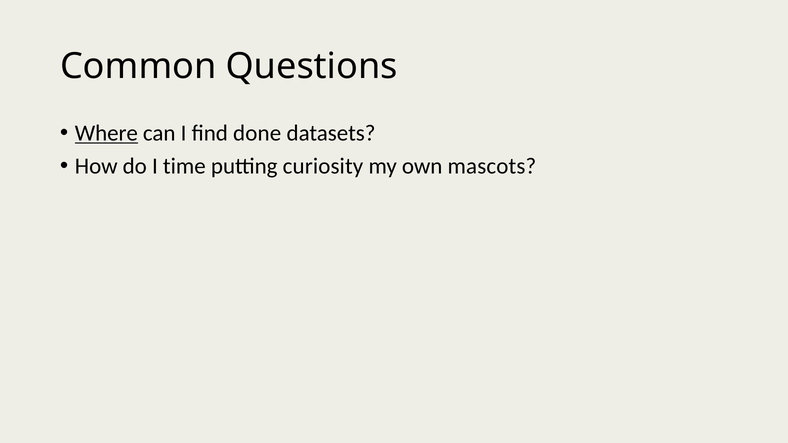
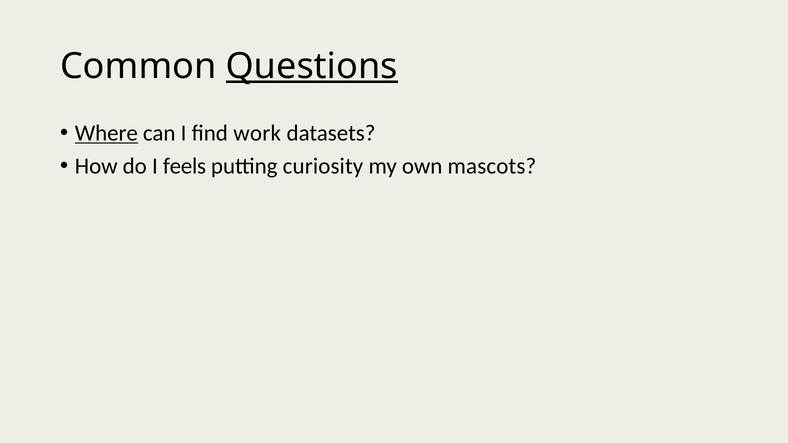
Questions underline: none -> present (312, 66)
done: done -> work (257, 133)
time: time -> feels (184, 166)
